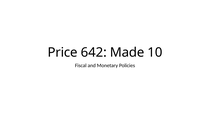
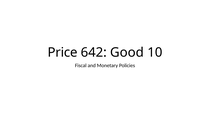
Made: Made -> Good (127, 52)
